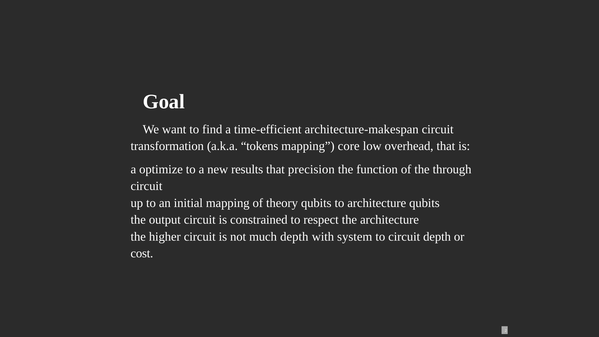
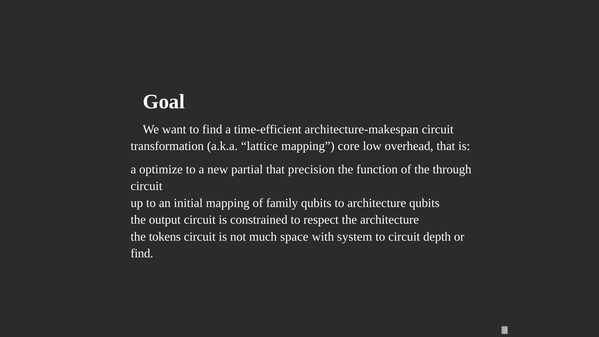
tokens: tokens -> lattice (259, 146)
results: results -> partial (247, 169)
theory: theory -> family (282, 203)
higher: higher -> tokens (165, 237)
much depth: depth -> space (294, 237)
cost: cost -> find (142, 253)
